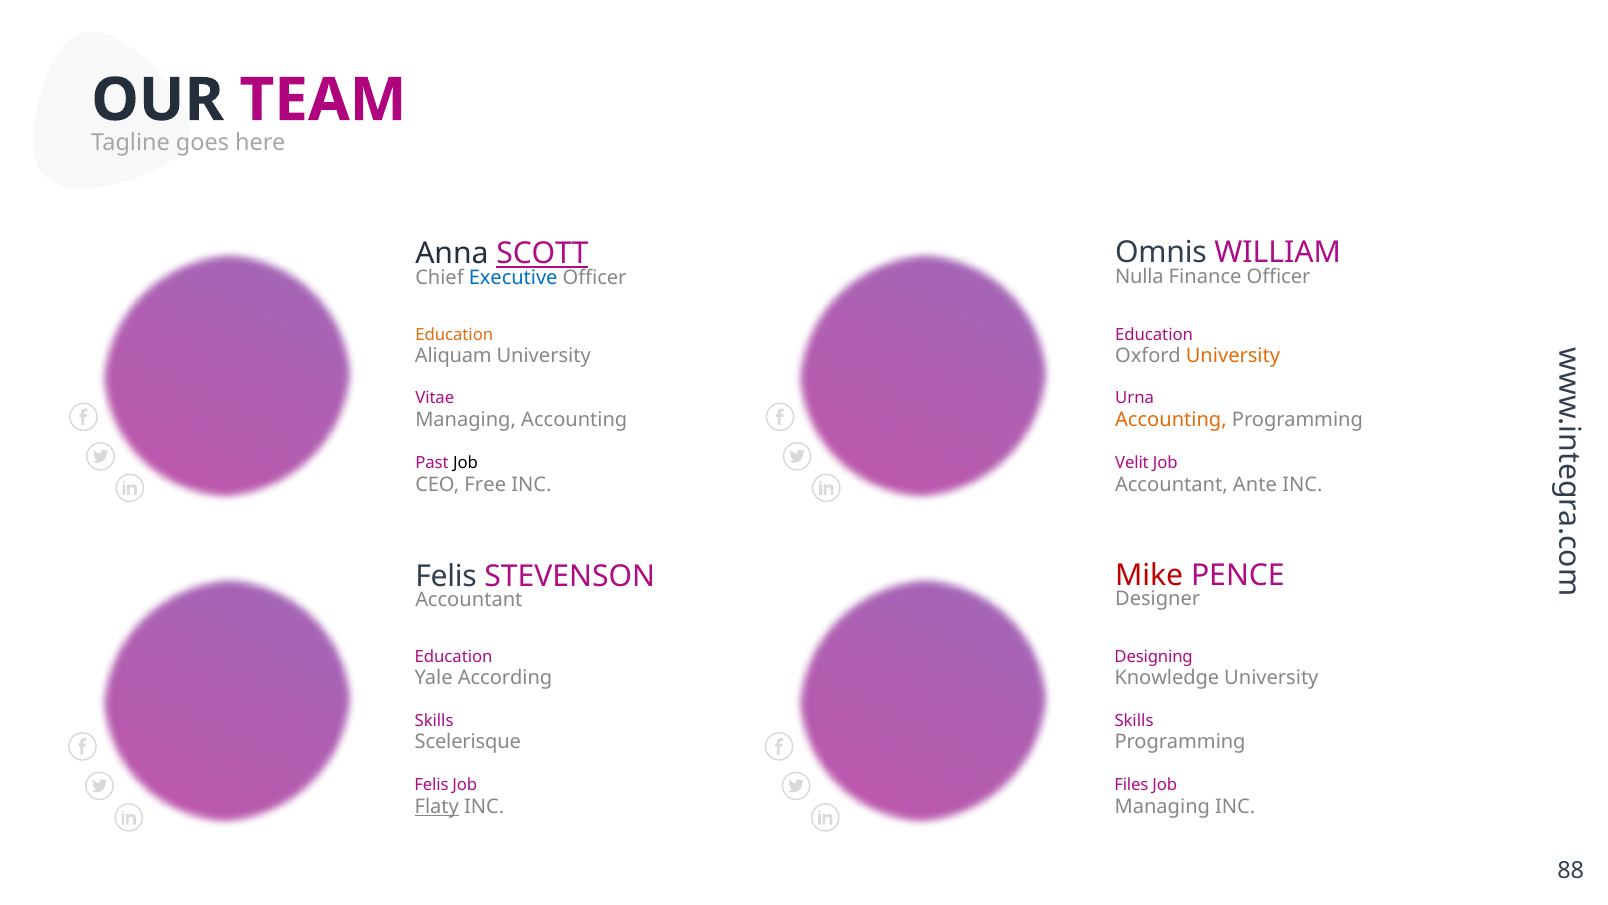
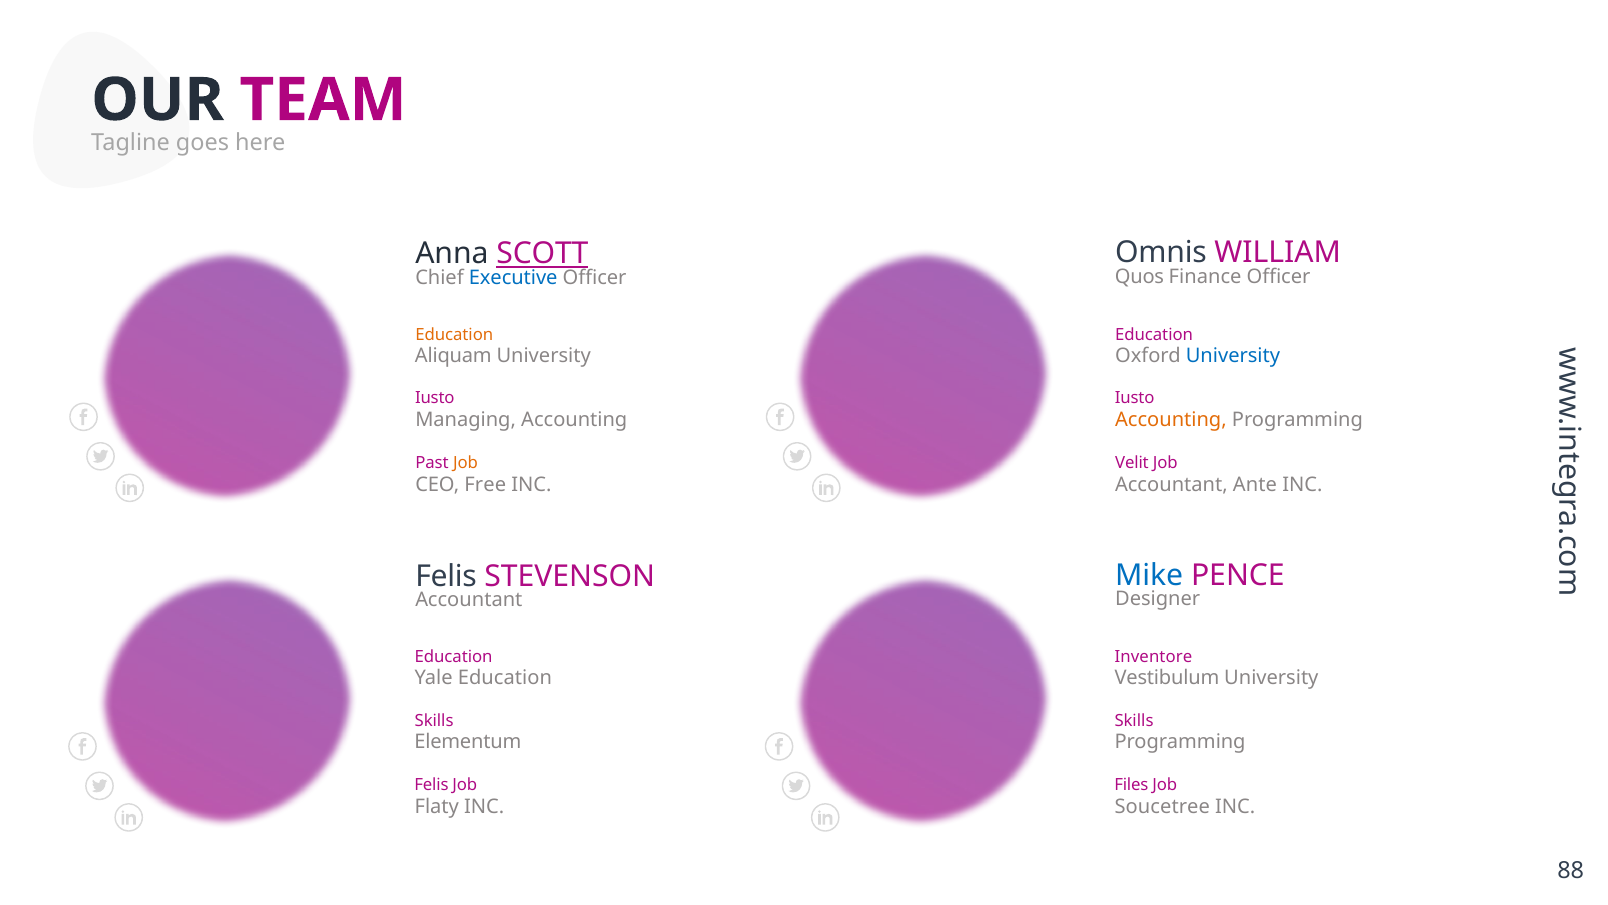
Nulla: Nulla -> Quos (1139, 276)
University colour: orange -> blue (1233, 356)
Vitae: Vitae -> Iusto (435, 398)
Urna: Urna -> Iusto (1135, 398)
Job colour: black -> orange (465, 463)
Mike colour: red -> blue (1149, 575)
Designing: Designing -> Inventore (1153, 656)
Yale According: According -> Education (505, 678)
Knowledge: Knowledge -> Vestibulum (1167, 678)
Scelerisque: Scelerisque -> Elementum (468, 742)
Flaty underline: present -> none (437, 806)
Managing: Managing -> Soucetree (1162, 806)
